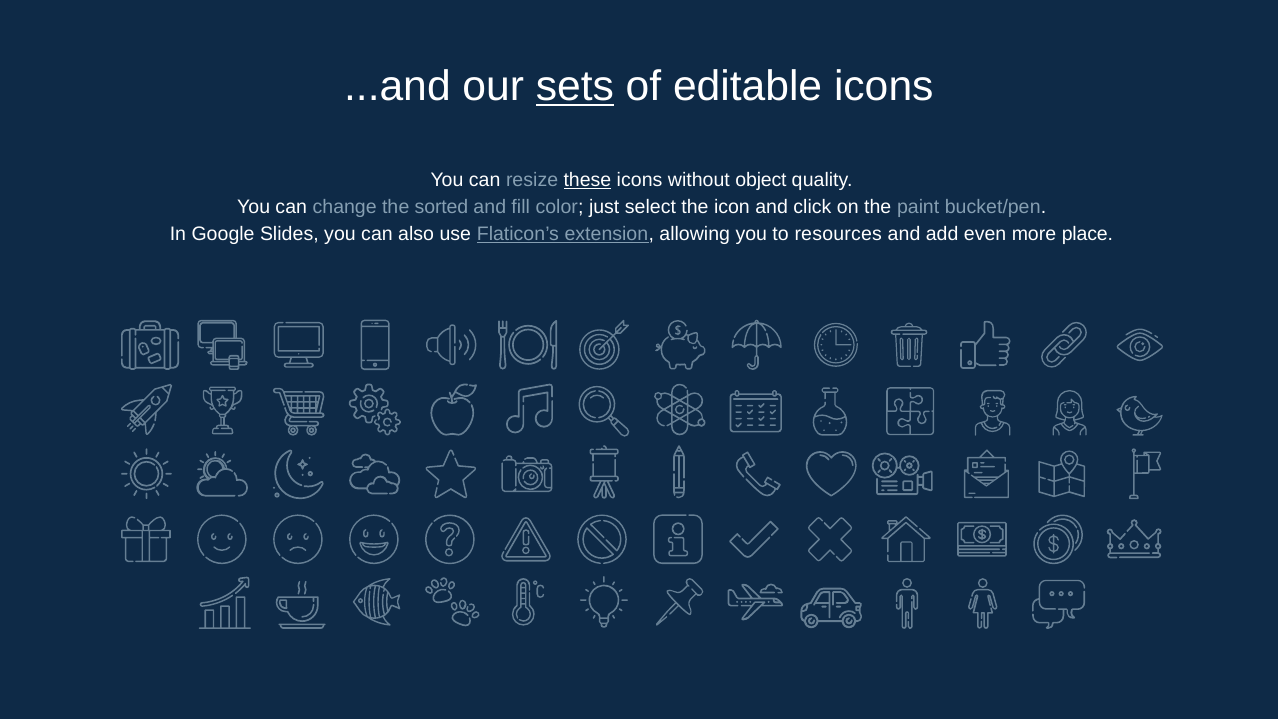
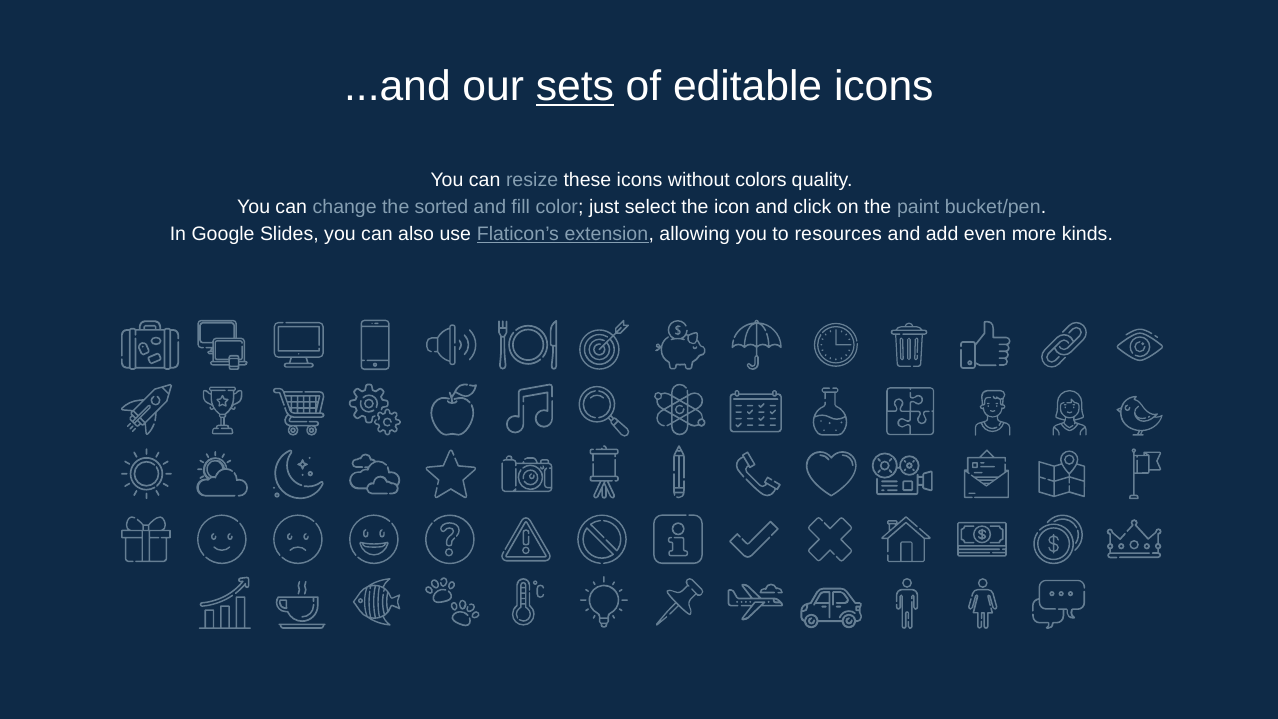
these underline: present -> none (587, 180)
object: object -> colors (761, 180)
place: place -> kinds (1087, 234)
